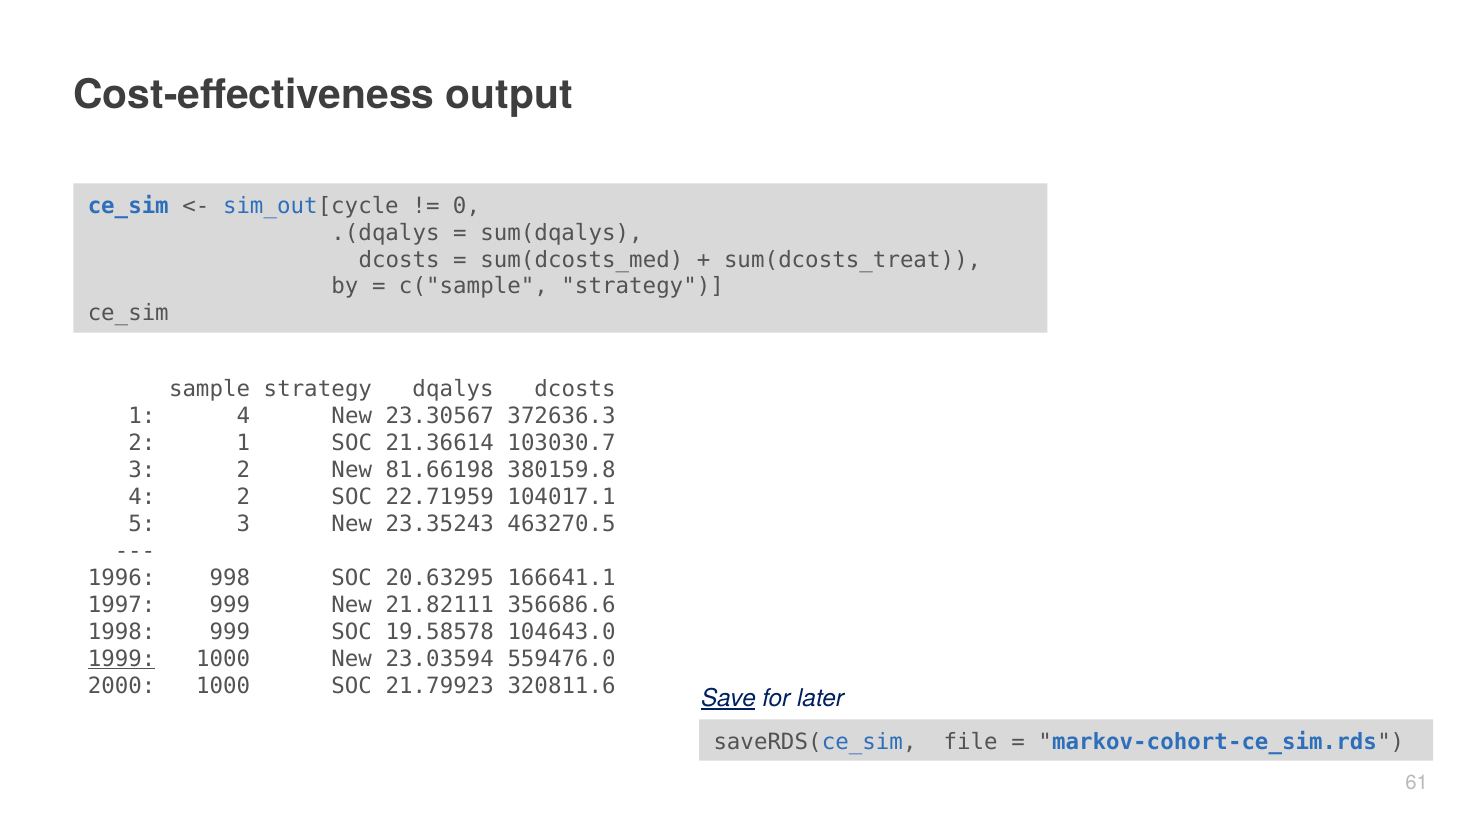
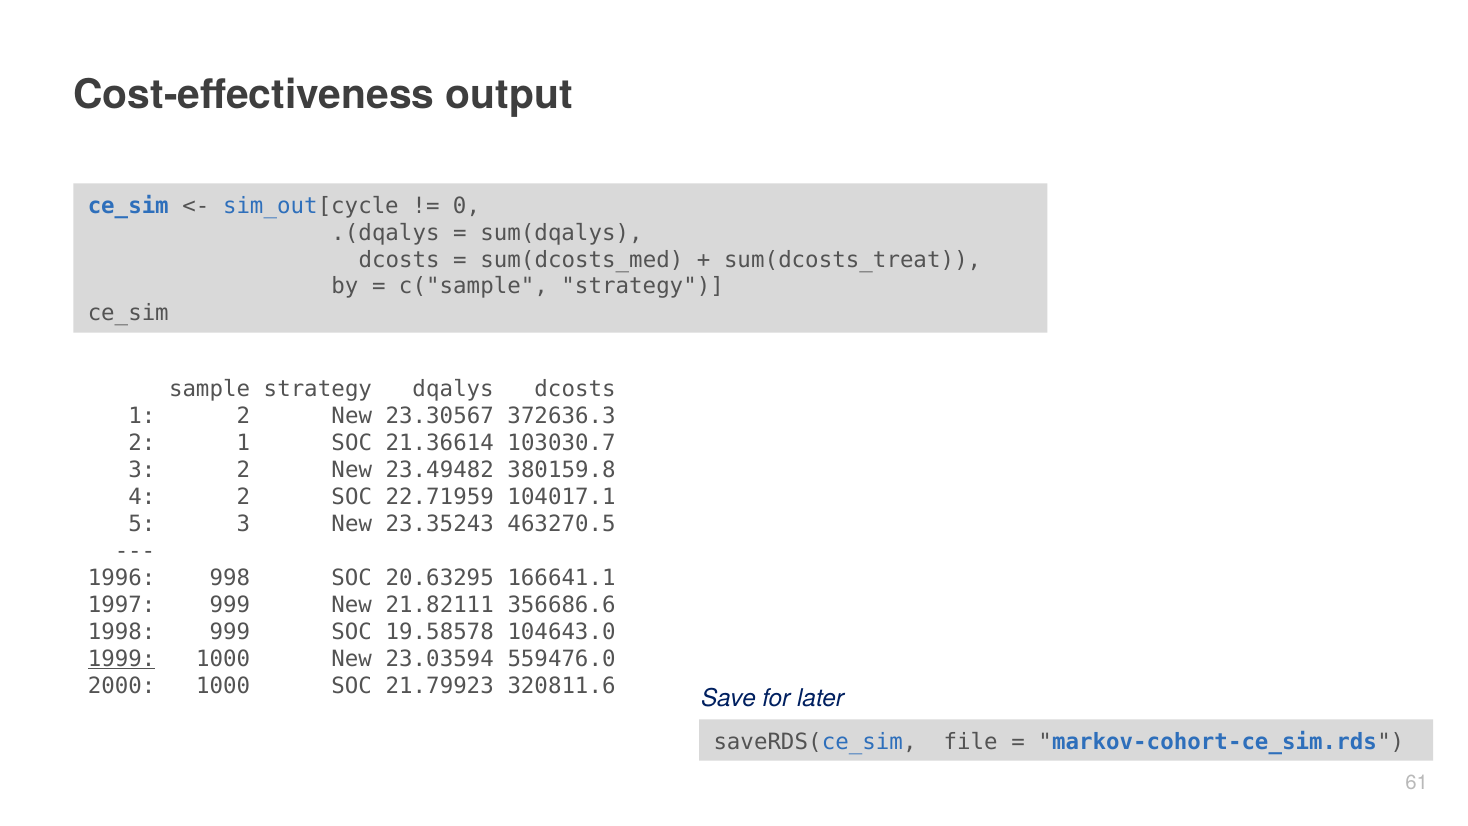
1 4: 4 -> 2 (243, 416)
81.66198: 81.66198 -> 23.49482 (440, 470)
Save underline: present -> none (728, 698)
